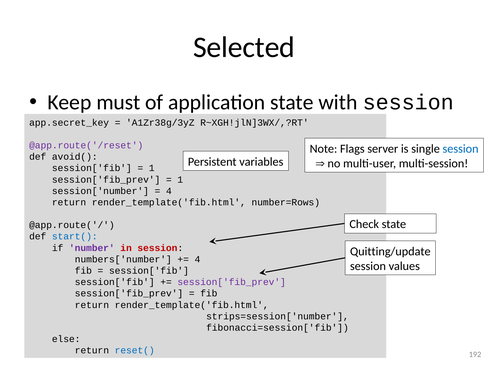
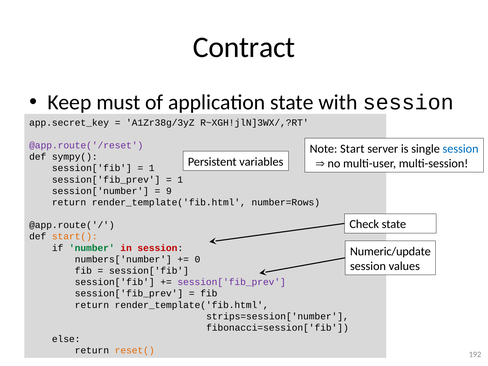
Selected: Selected -> Contract (244, 47)
Flags: Flags -> Start (352, 149)
avoid(: avoid( -> sympy( (75, 157)
4: 4 -> 9 (169, 191)
start( colour: blue -> orange (75, 237)
number colour: purple -> green (92, 248)
Quitting/update: Quitting/update -> Numeric/update (390, 251)
4: 4 -> 0 (197, 259)
reset( colour: blue -> orange (135, 350)
